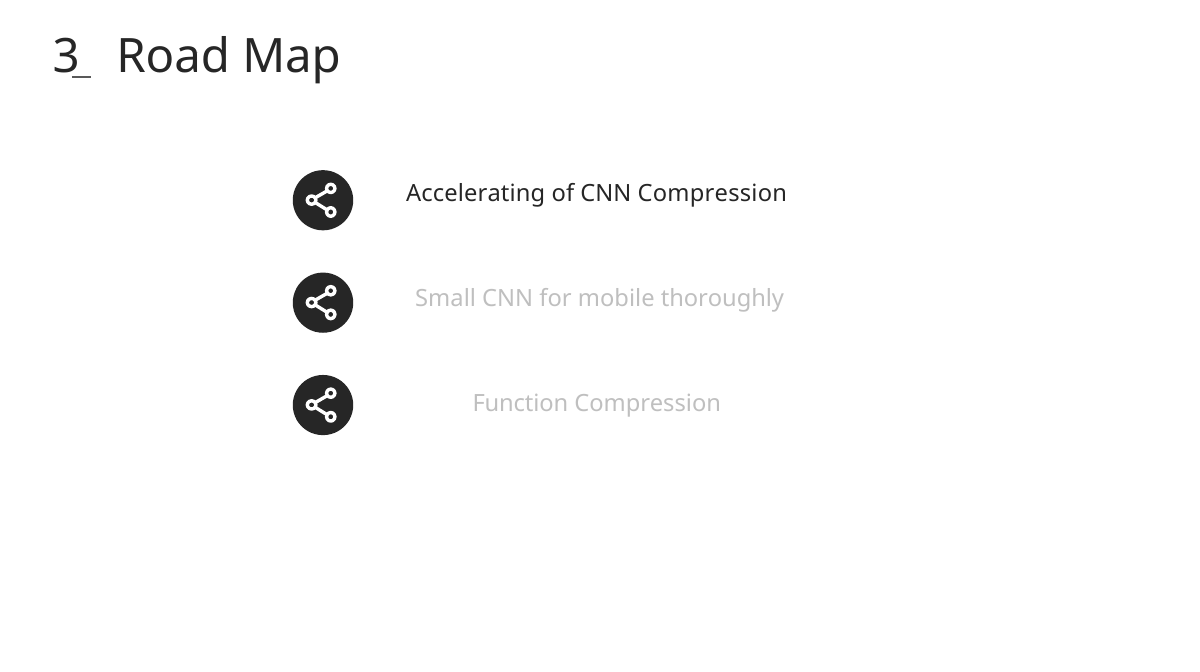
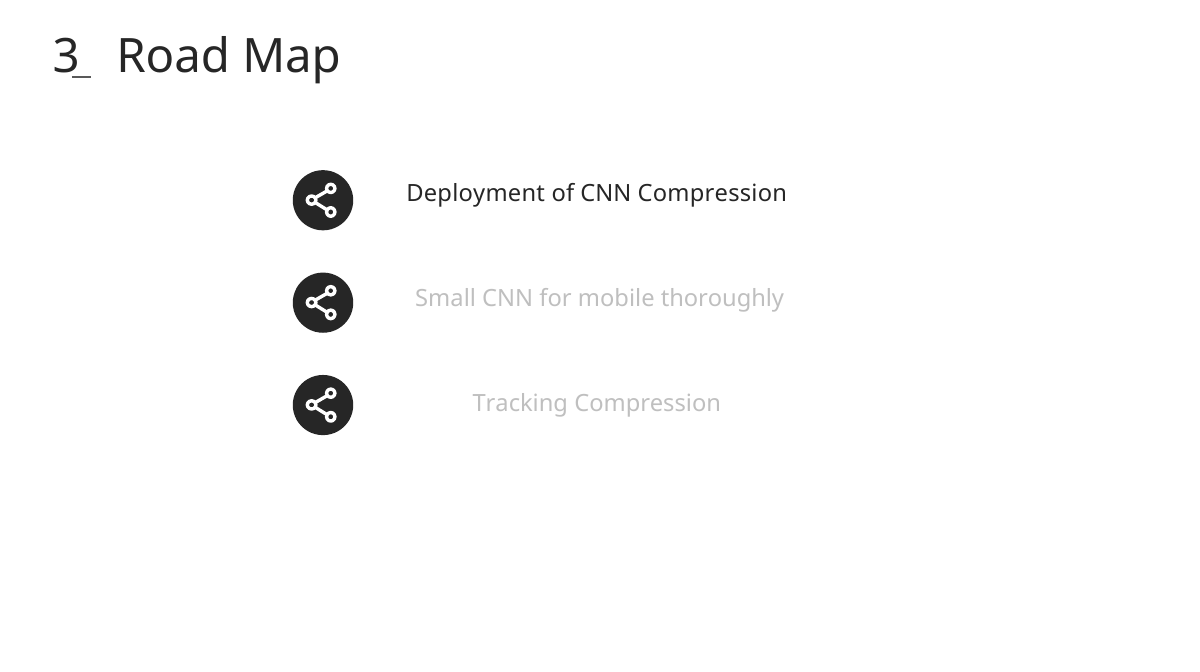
Accelerating: Accelerating -> Deployment (476, 194)
Function: Function -> Tracking (520, 404)
